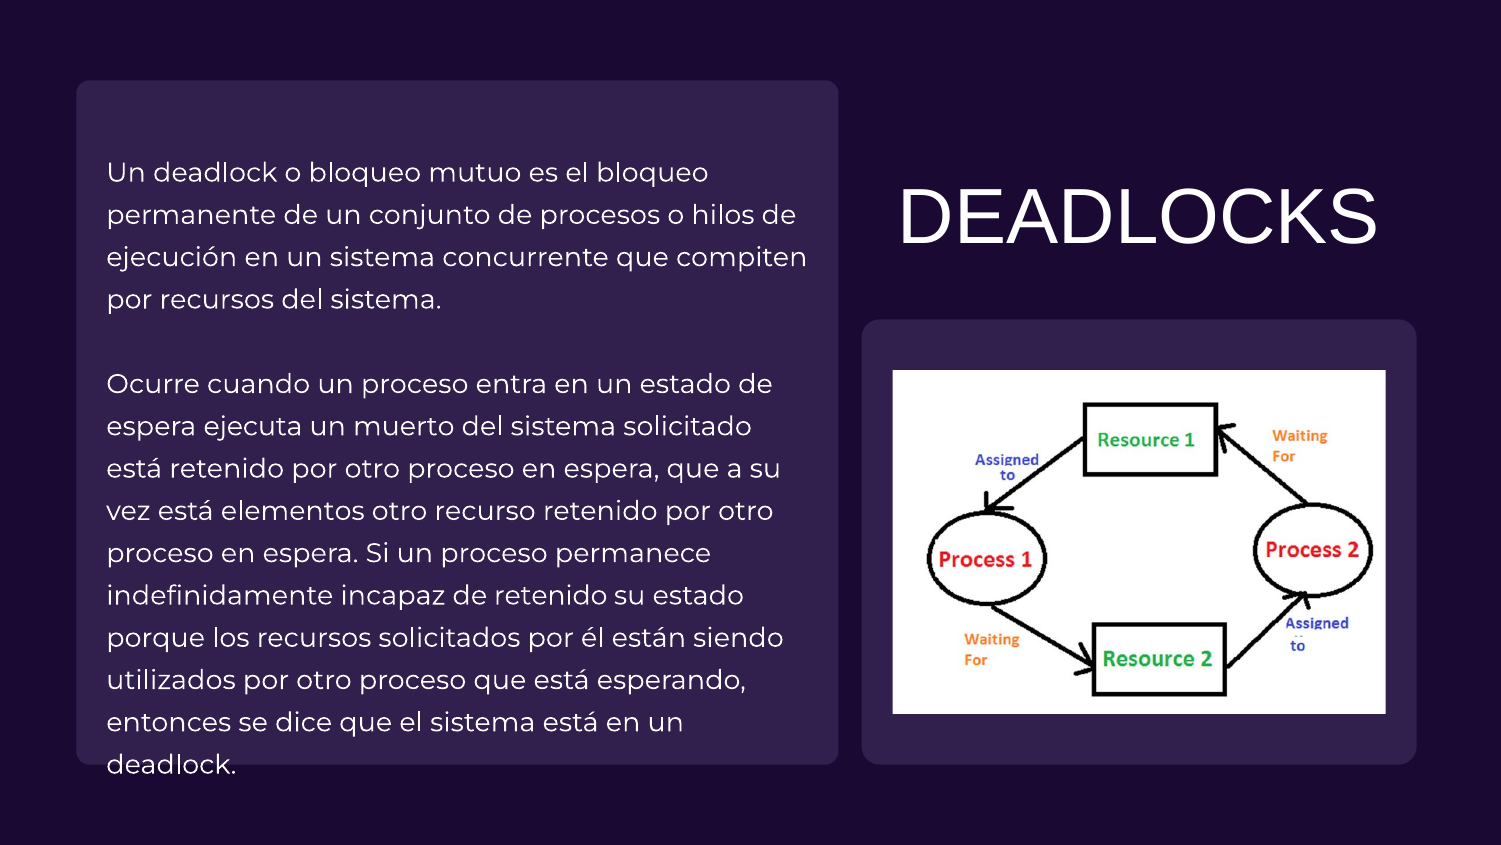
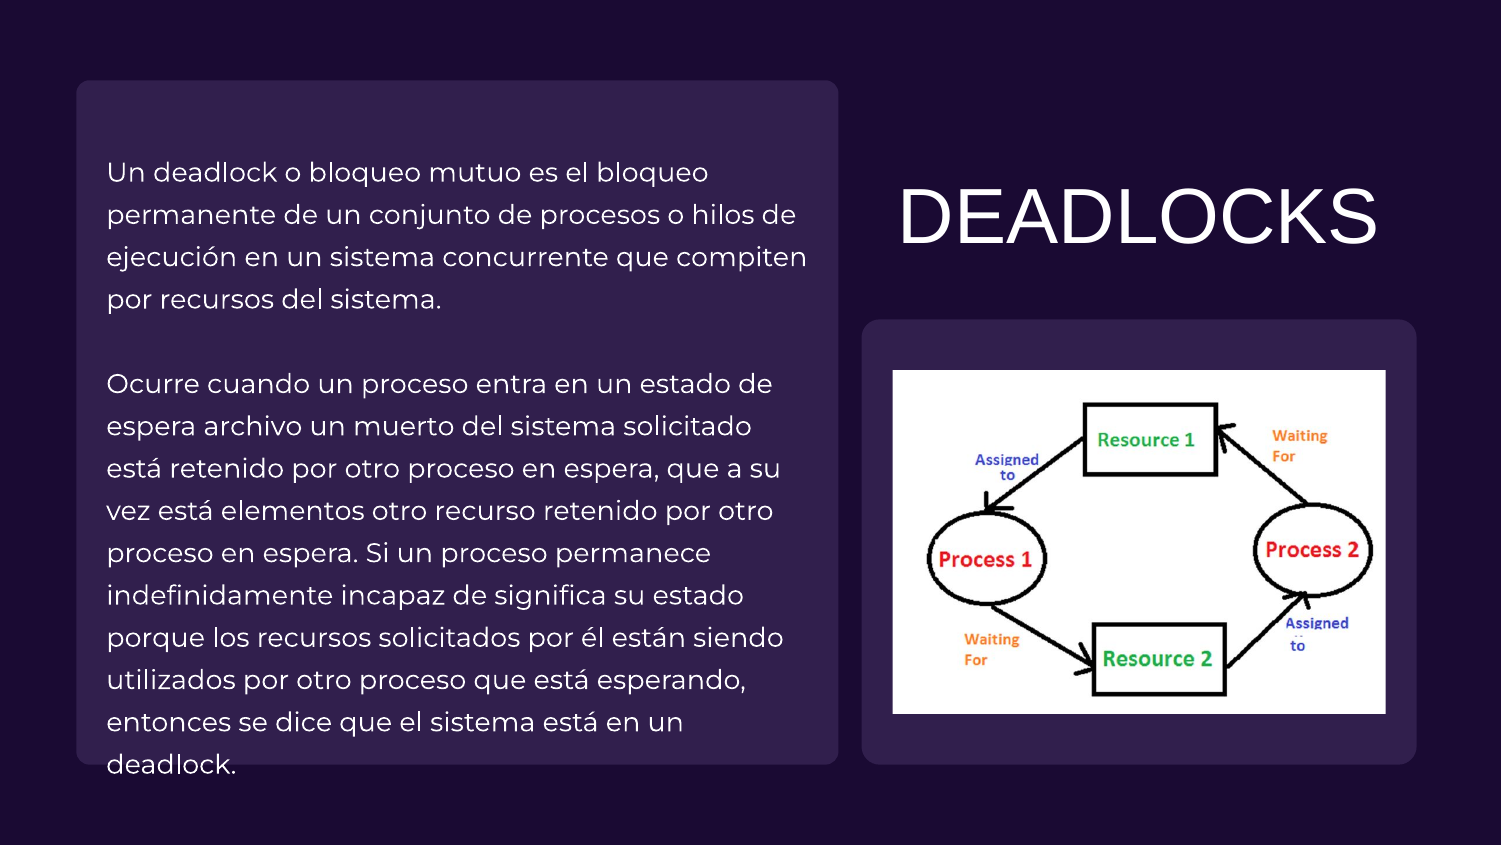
ejecuta: ejecuta -> archivo (253, 426)
de retenido: retenido -> significa (551, 595)
